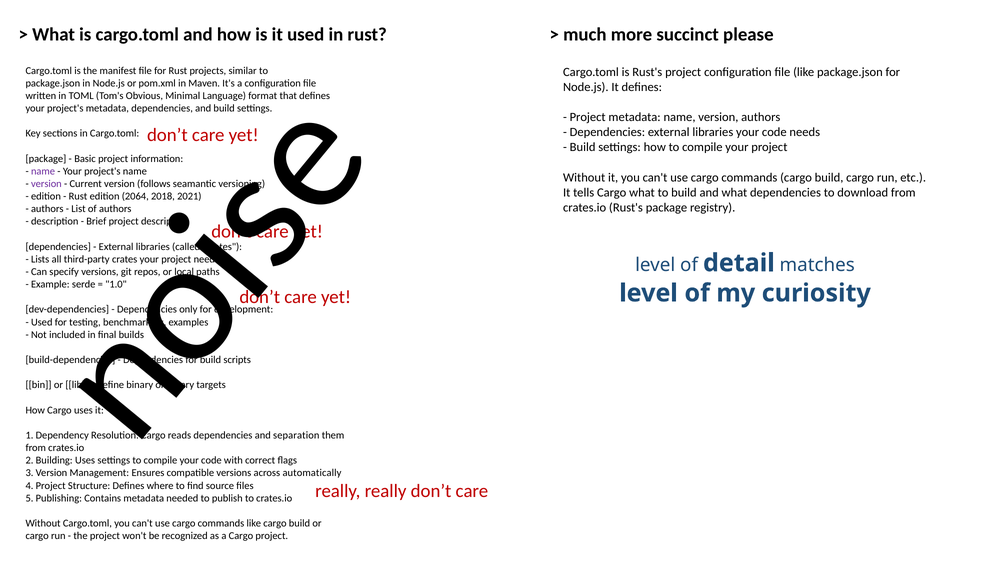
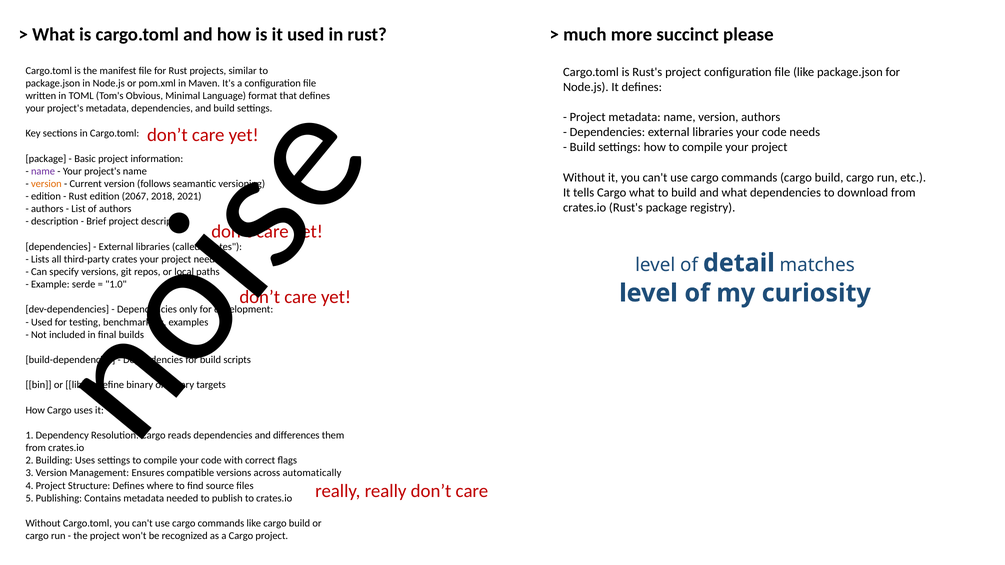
version colour: purple -> orange (46, 184)
2064: 2064 -> 2067 (135, 196)
separation: separation -> differences (296, 436)
